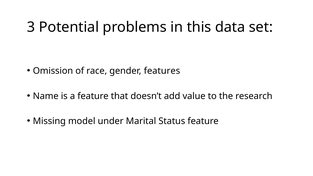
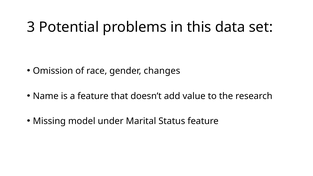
features: features -> changes (162, 71)
